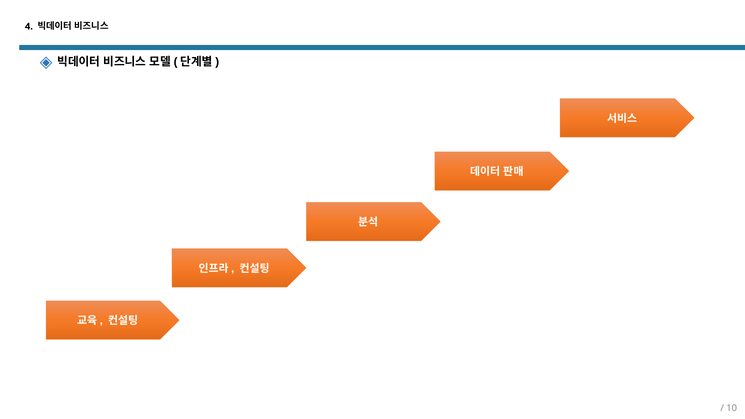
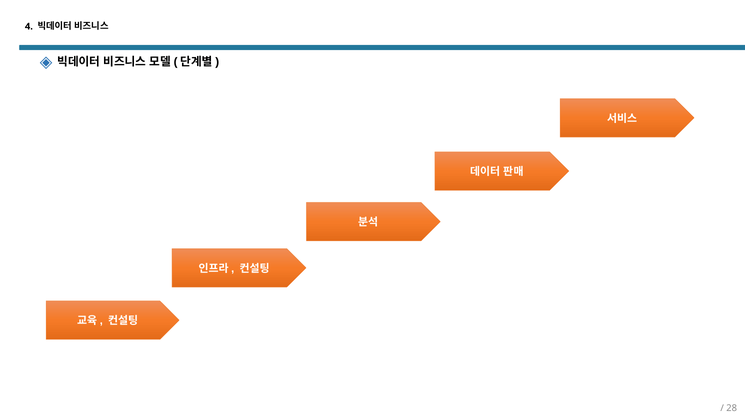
10: 10 -> 28 (732, 408)
